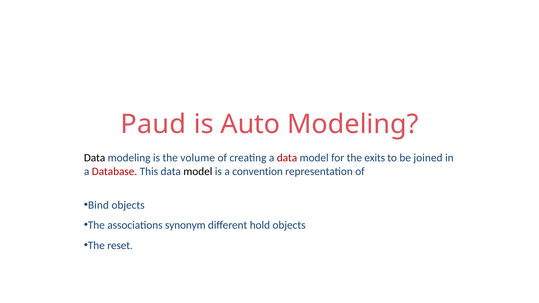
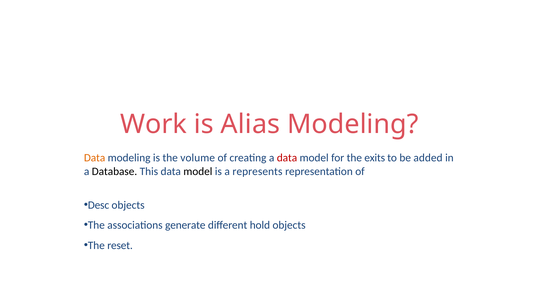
Paud: Paud -> Work (154, 124)
Auto: Auto -> Alias (250, 124)
Data colour: black -> orange (95, 158)
joined: joined -> added (428, 158)
Database colour: red -> black (115, 171)
convention: convention -> represents (257, 171)
Bind: Bind -> Desc (99, 205)
synonym: synonym -> generate (185, 225)
